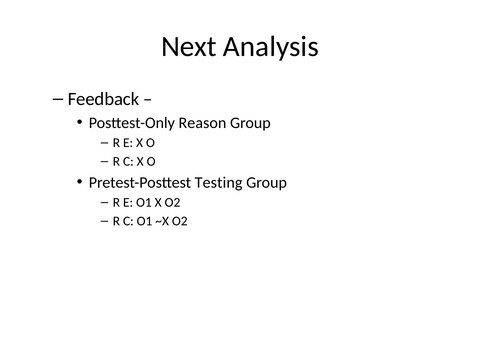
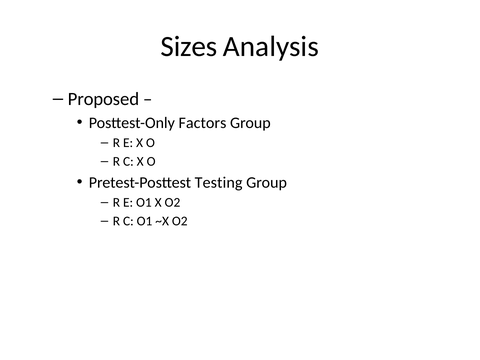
Next: Next -> Sizes (189, 46)
Feedback: Feedback -> Proposed (103, 99)
Reason: Reason -> Factors (202, 123)
